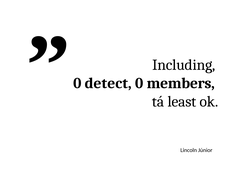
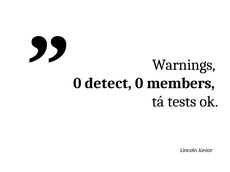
Including: Including -> Warnings (184, 65)
least: least -> tests (182, 102)
